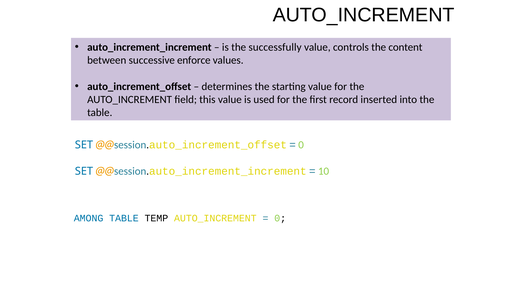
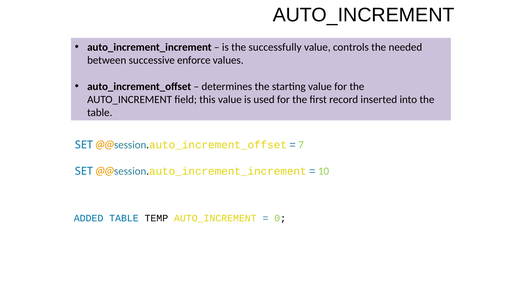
content: content -> needed (405, 47)
0: 0 -> 7 (301, 145)
AMONG: AMONG -> ADDED (89, 218)
